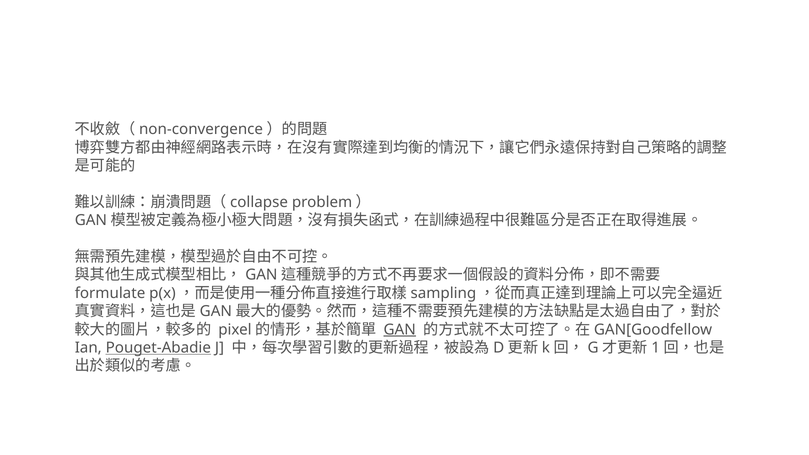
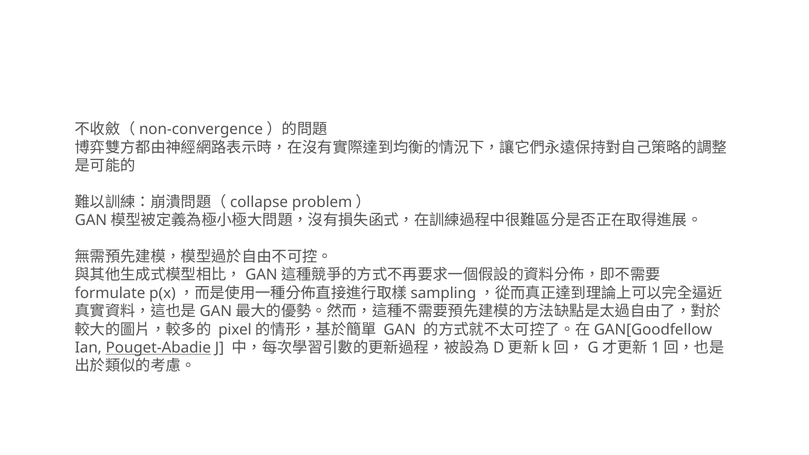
GAN underline: present -> none (400, 330)
